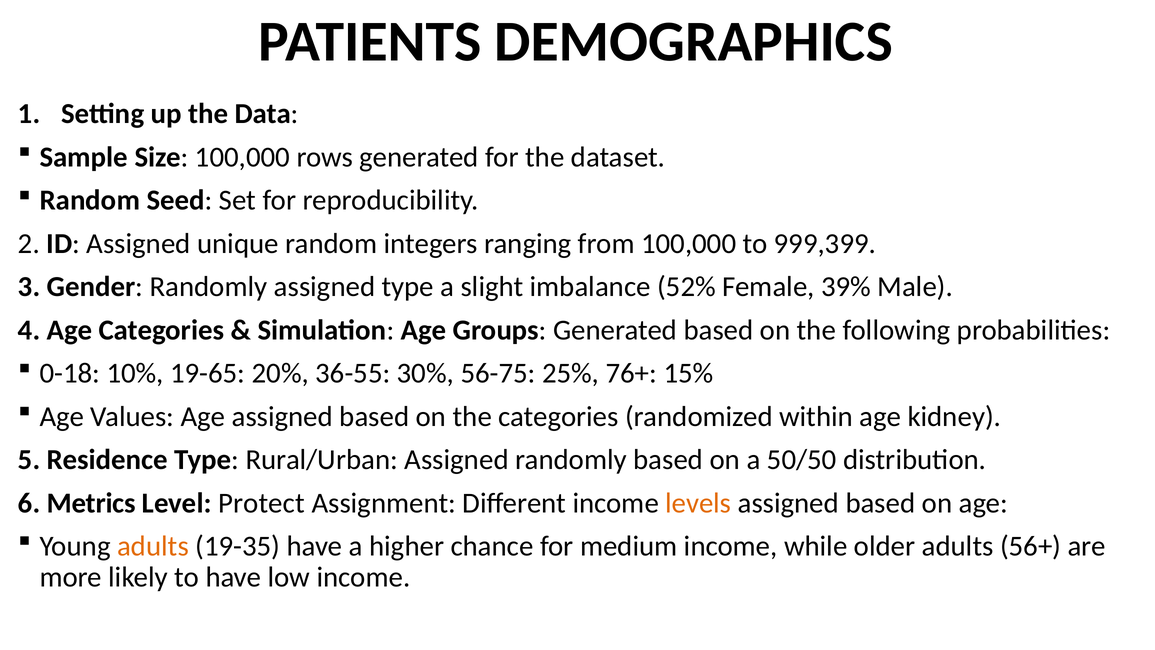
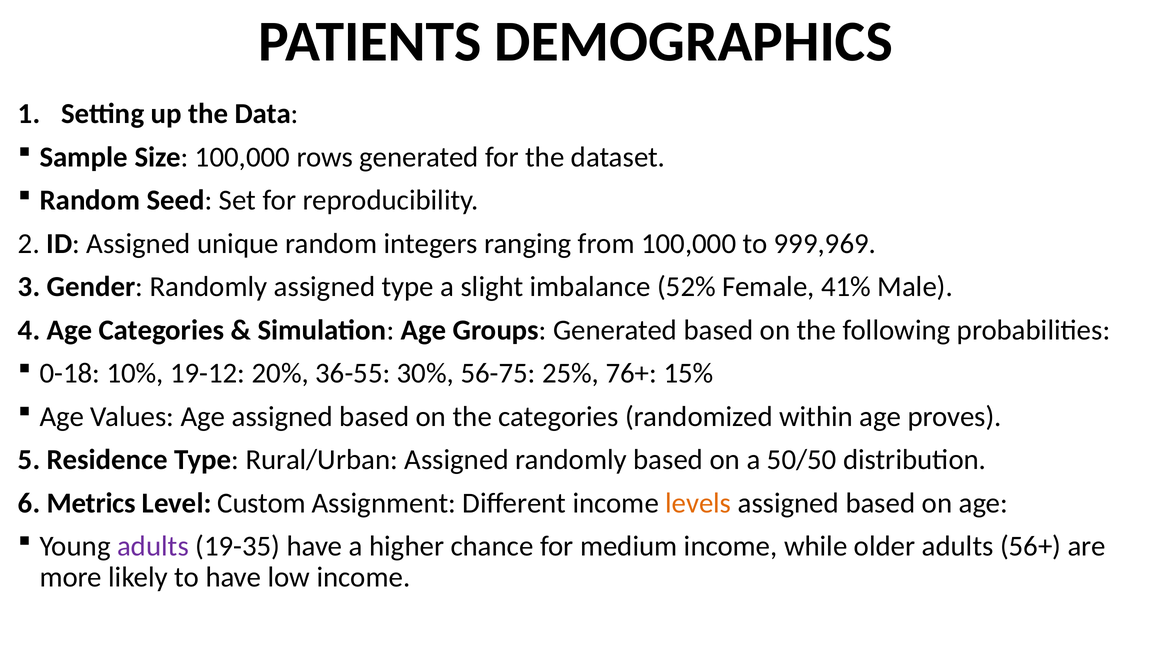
999,399: 999,399 -> 999,969 (825, 243)
39%: 39% -> 41% (846, 287)
19-65: 19-65 -> 19-12 (208, 373)
kidney: kidney -> proves (954, 416)
Protect: Protect -> Custom (262, 503)
adults colour: orange -> purple (153, 546)
